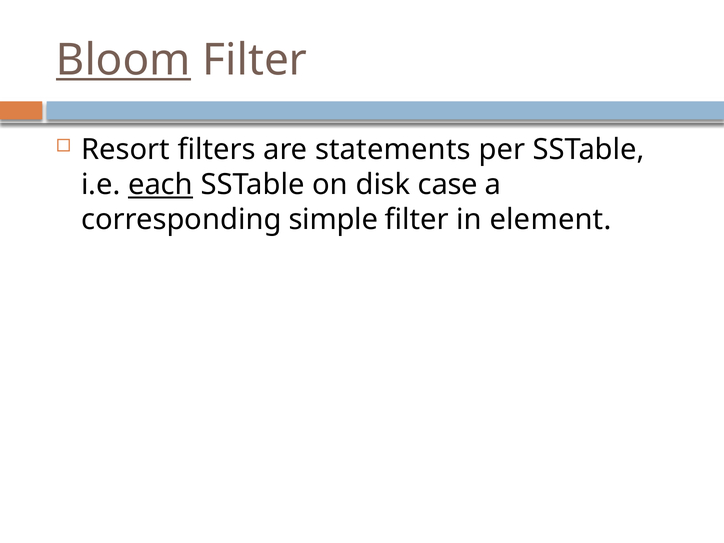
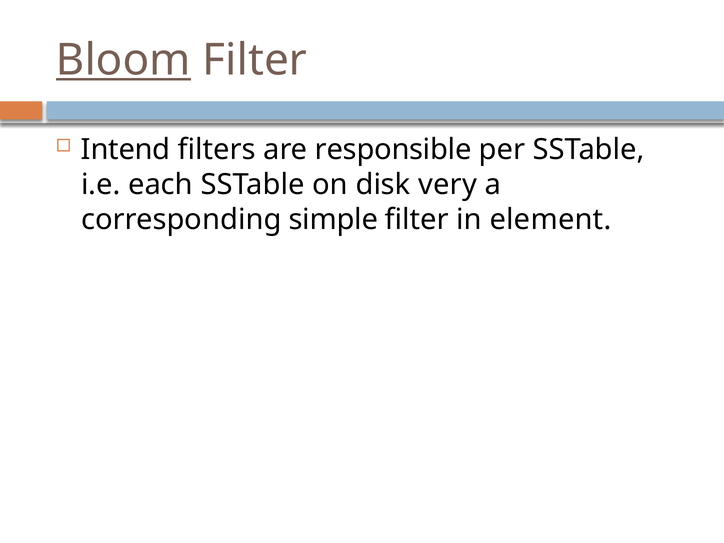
Resort: Resort -> Intend (126, 150)
statements: statements -> responsible (393, 150)
each underline: present -> none (161, 185)
case: case -> very (448, 185)
